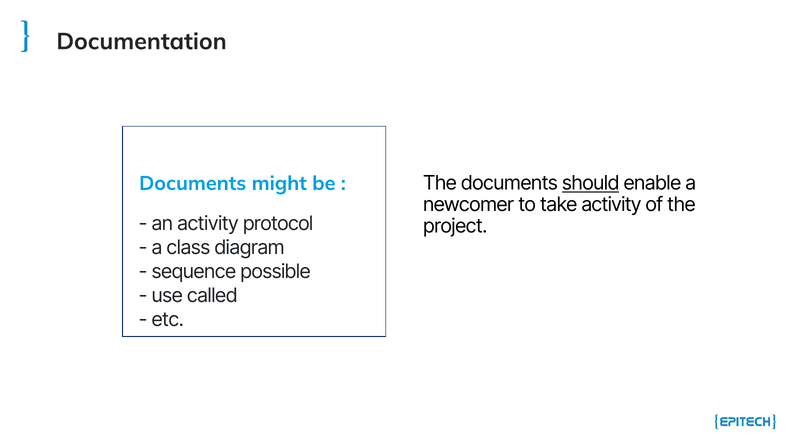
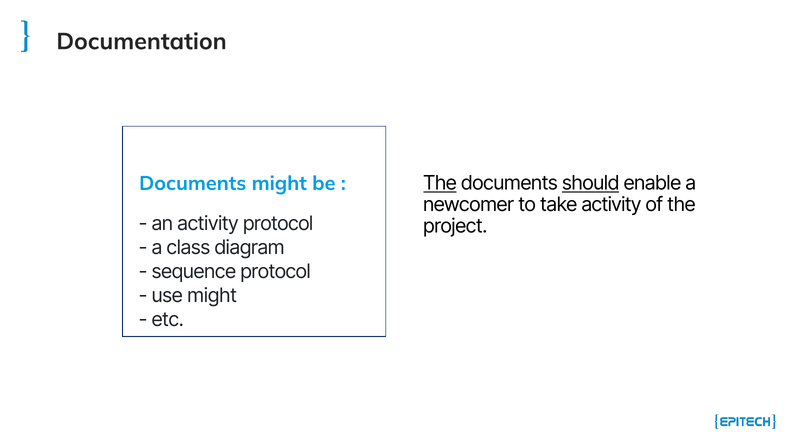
The underline: none -> present (440, 183)
sequence possible: possible -> protocol (275, 272)
use called: called -> might (212, 296)
